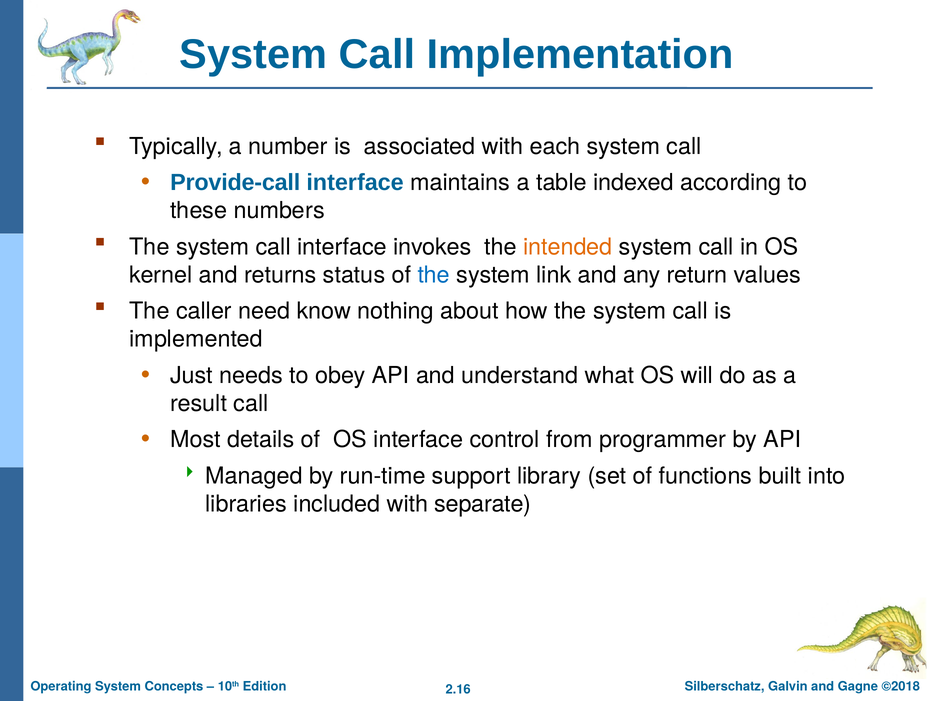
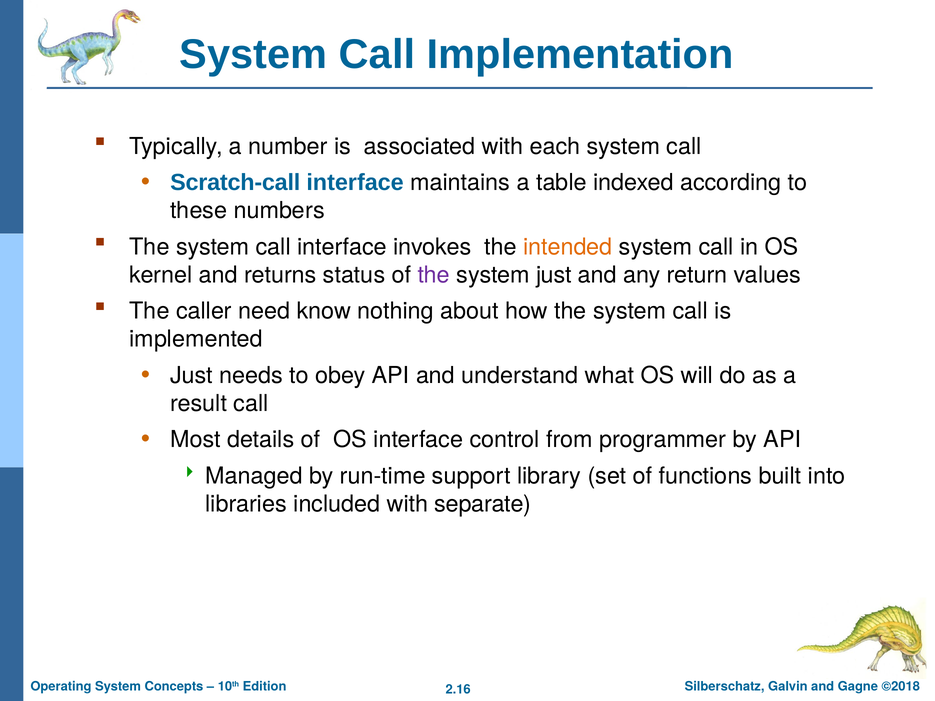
Provide-call: Provide-call -> Scratch-call (235, 183)
the colour: blue -> purple (434, 275)
system link: link -> just (554, 275)
